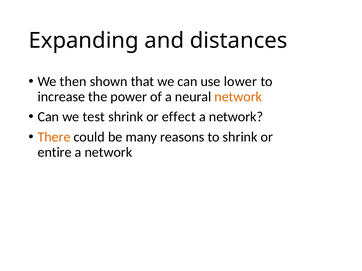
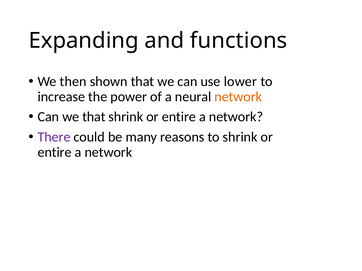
distances: distances -> functions (239, 41)
we test: test -> that (94, 117)
effect: effect -> entire (179, 117)
There colour: orange -> purple (54, 137)
